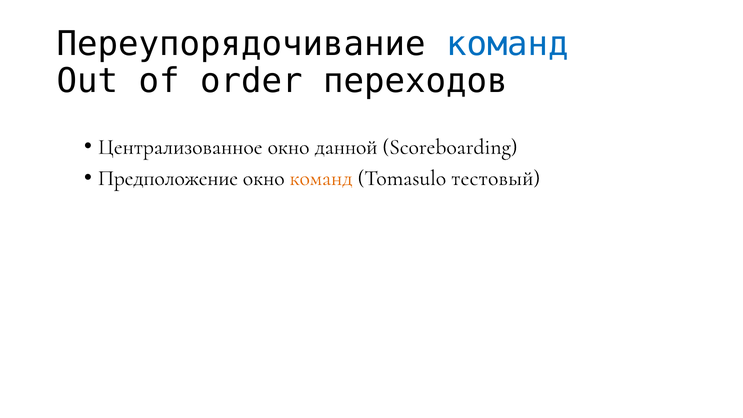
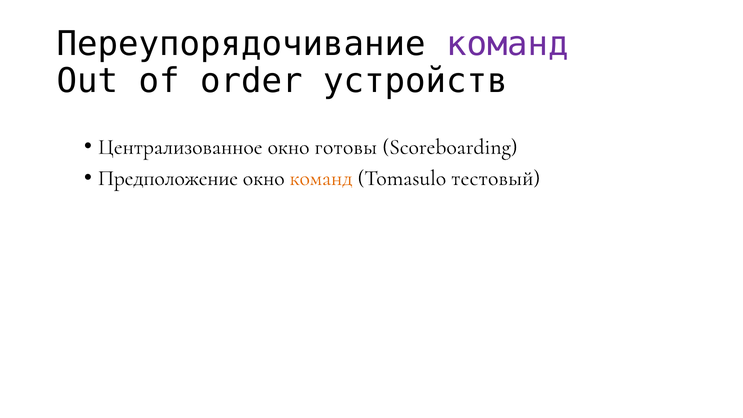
команд colour: blue -> purple (507, 44)
переходов: переходов -> устройств (415, 81)
данной: данной -> готовы (346, 147)
